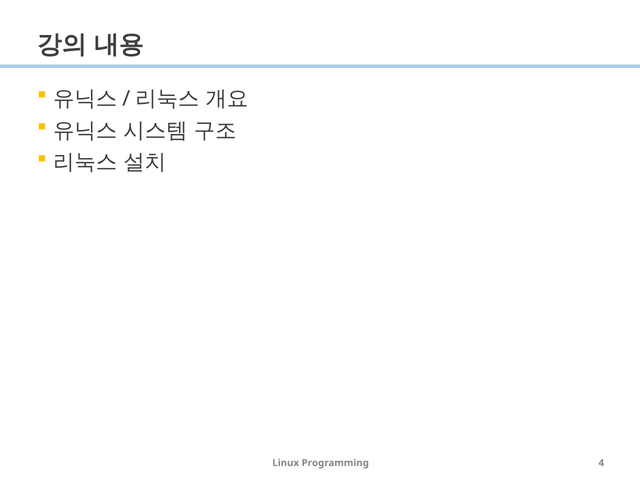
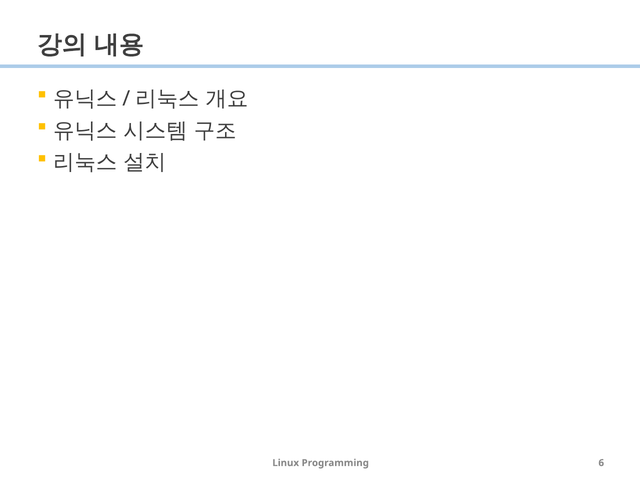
4: 4 -> 6 (601, 463)
